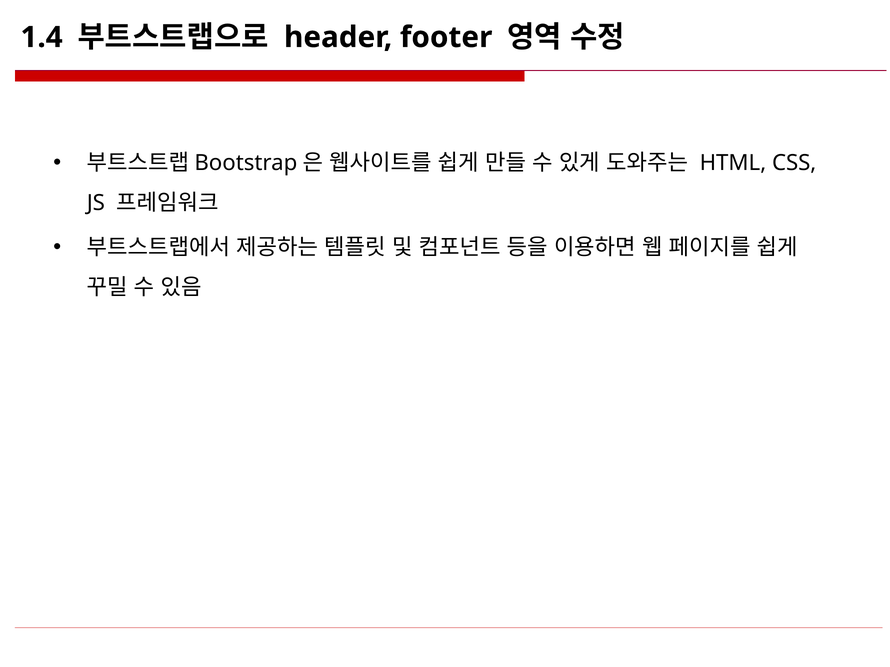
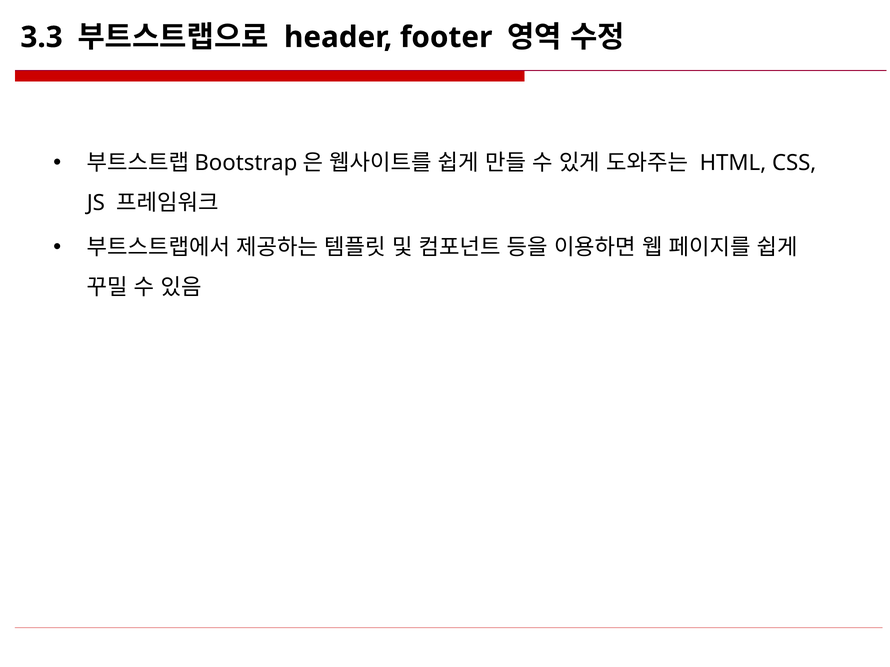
1.4: 1.4 -> 3.3 (42, 37)
